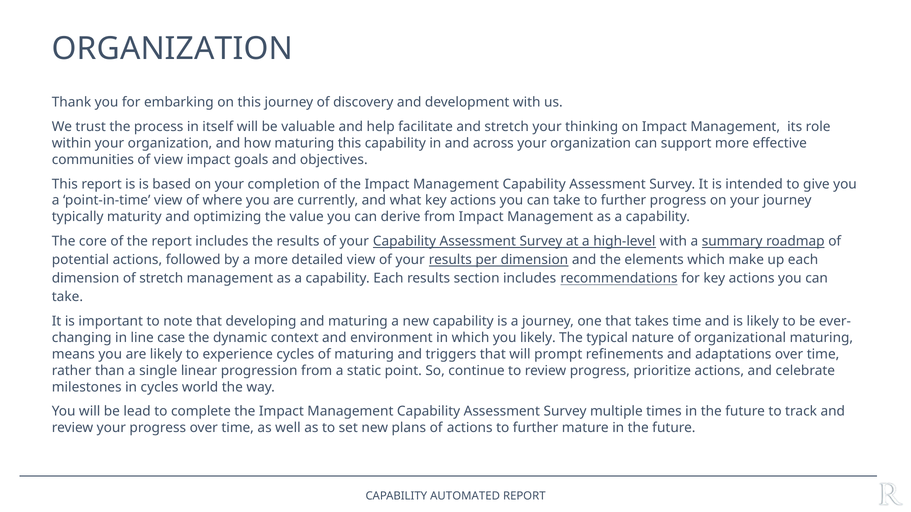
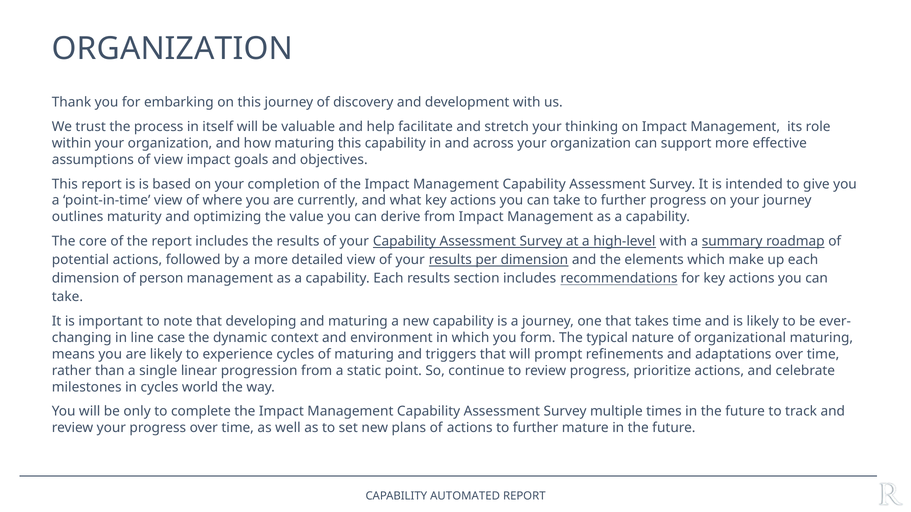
communities: communities -> assumptions (93, 160)
typically: typically -> outlines (78, 217)
of stretch: stretch -> person (161, 279)
you likely: likely -> form (538, 338)
lead: lead -> only (137, 412)
